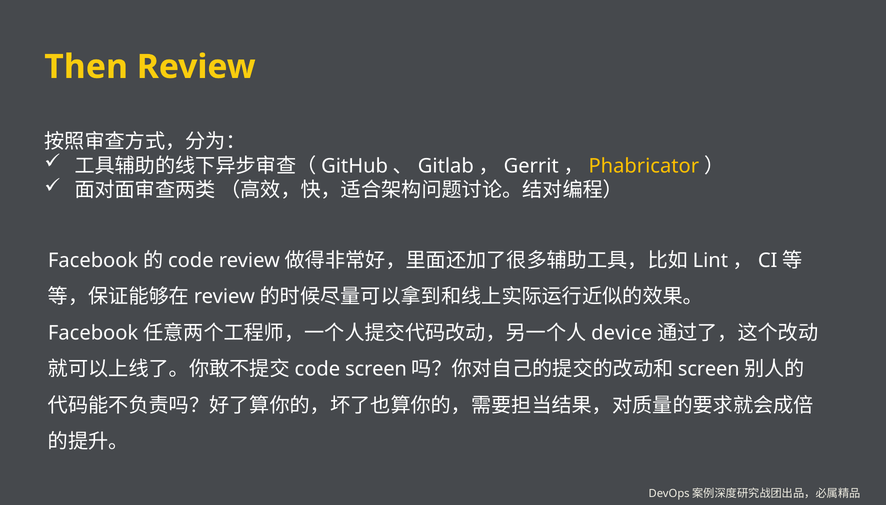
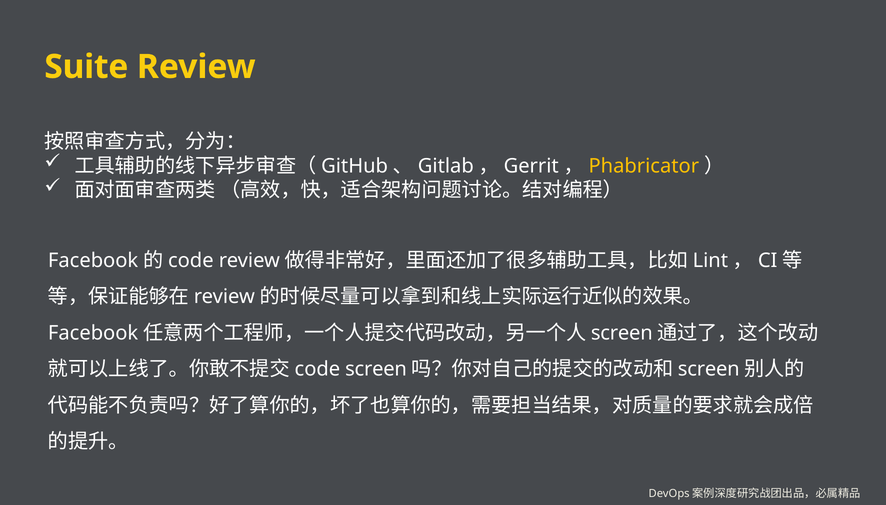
Then: Then -> Suite (86, 67)
device: device -> screen (622, 333)
